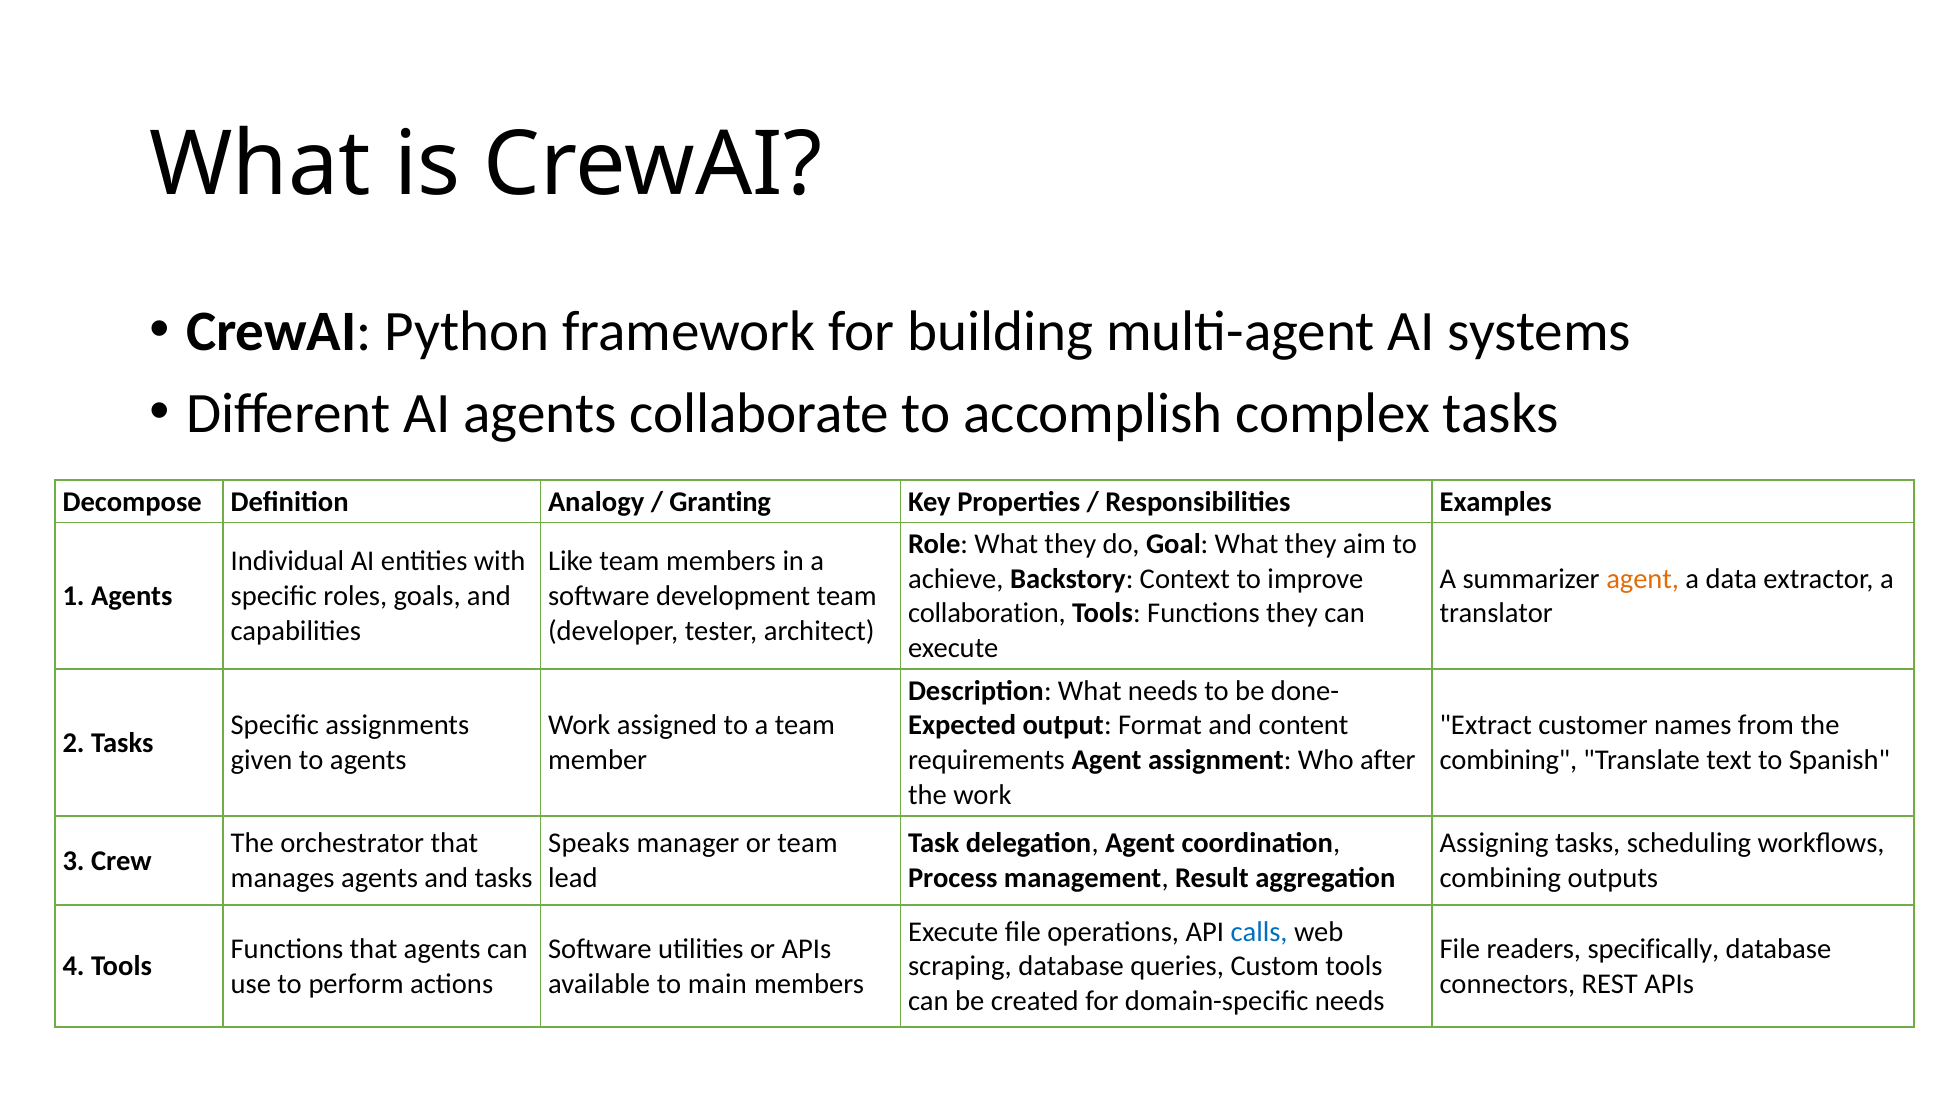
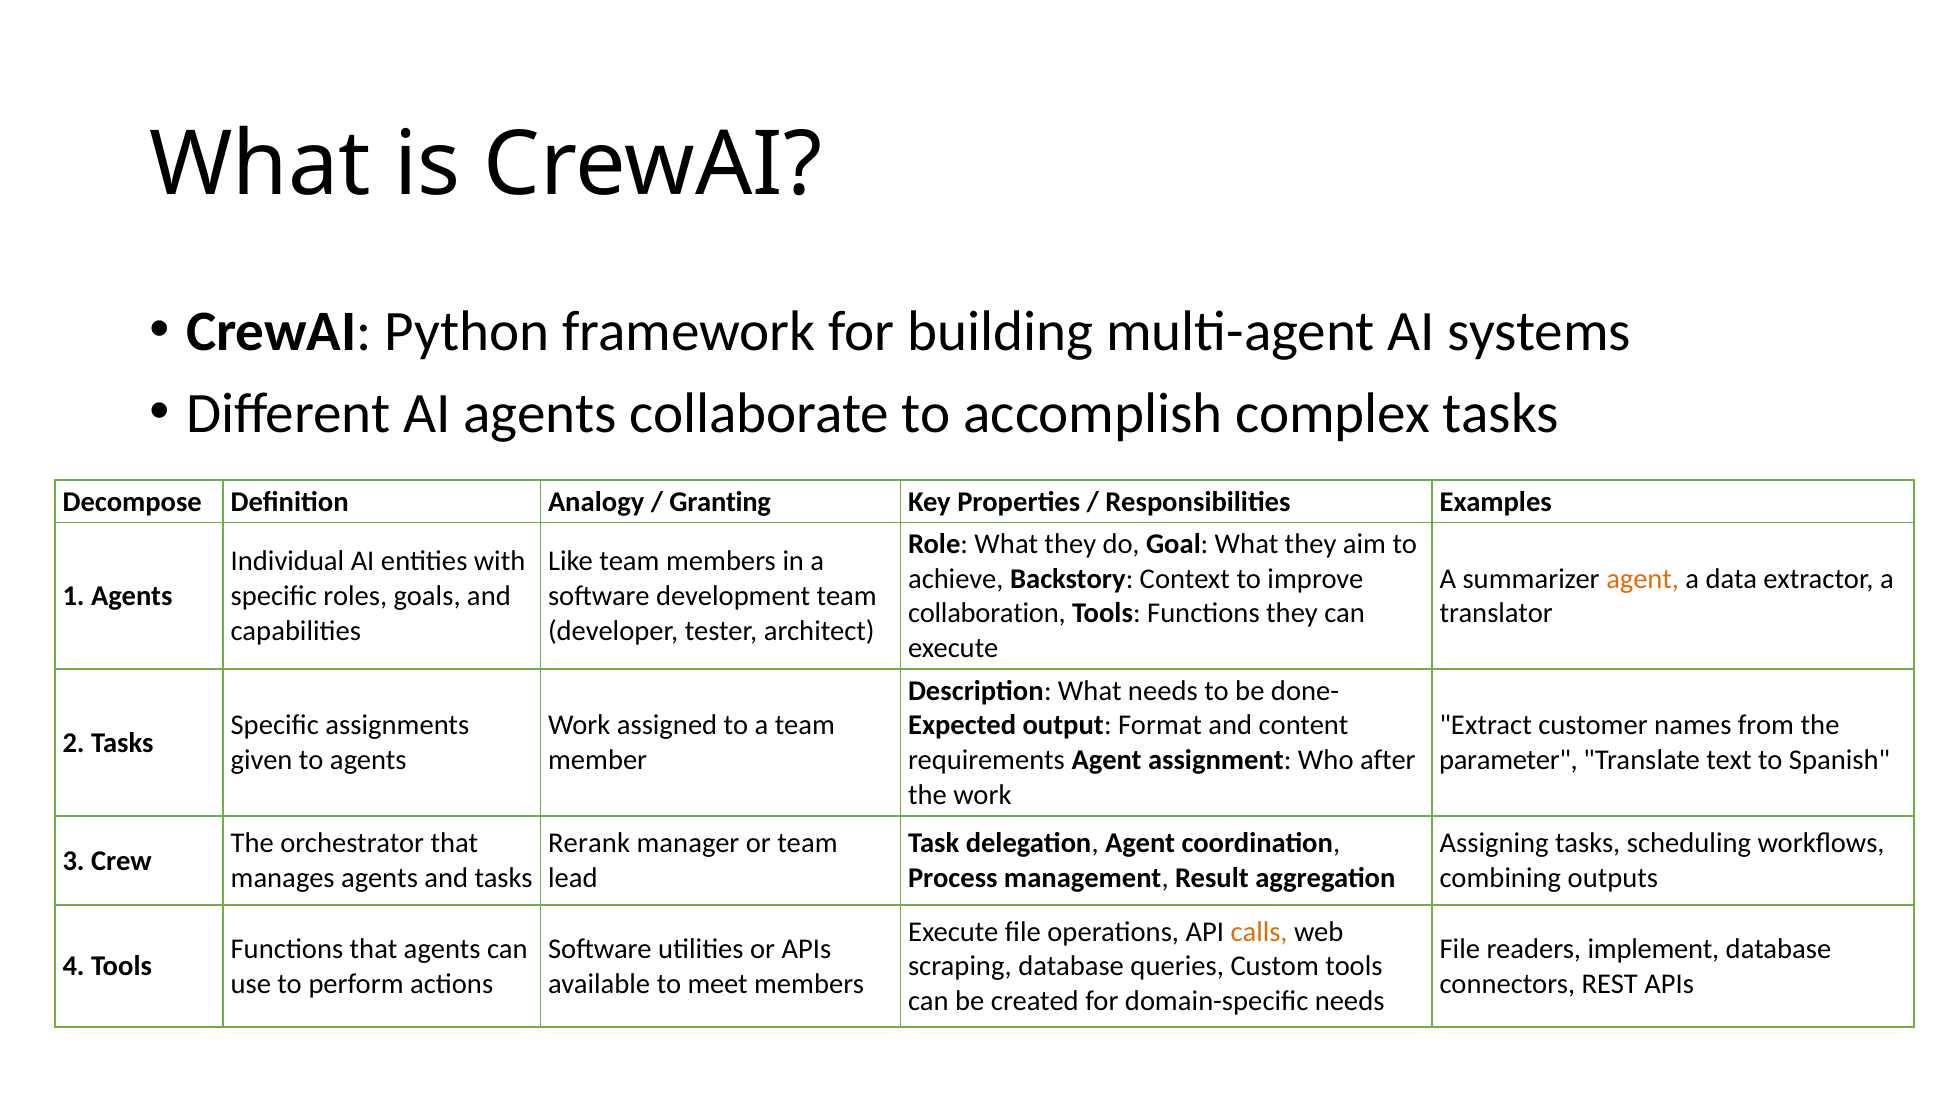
combining: combining -> parameter (1508, 760)
Speaks: Speaks -> Rerank (589, 843)
calls colour: blue -> orange (1259, 932)
specifically: specifically -> implement (1653, 949)
main: main -> meet (718, 984)
